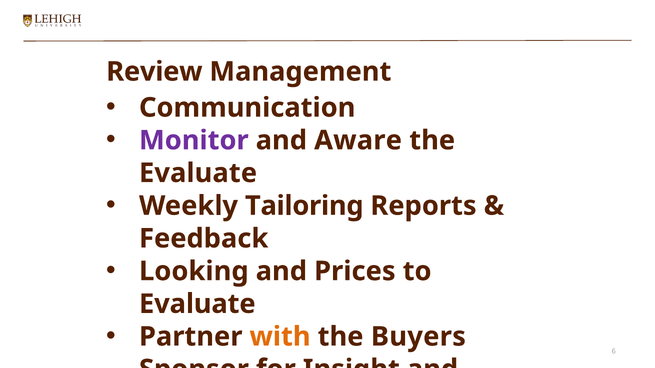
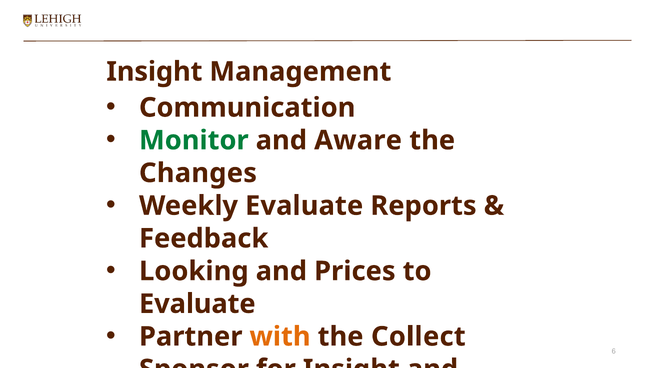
Review: Review -> Insight (154, 72)
Monitor colour: purple -> green (194, 141)
Evaluate: Evaluate -> Changes (198, 173)
Weekly Tailoring: Tailoring -> Evaluate (304, 206)
Buyers: Buyers -> Collect (418, 337)
